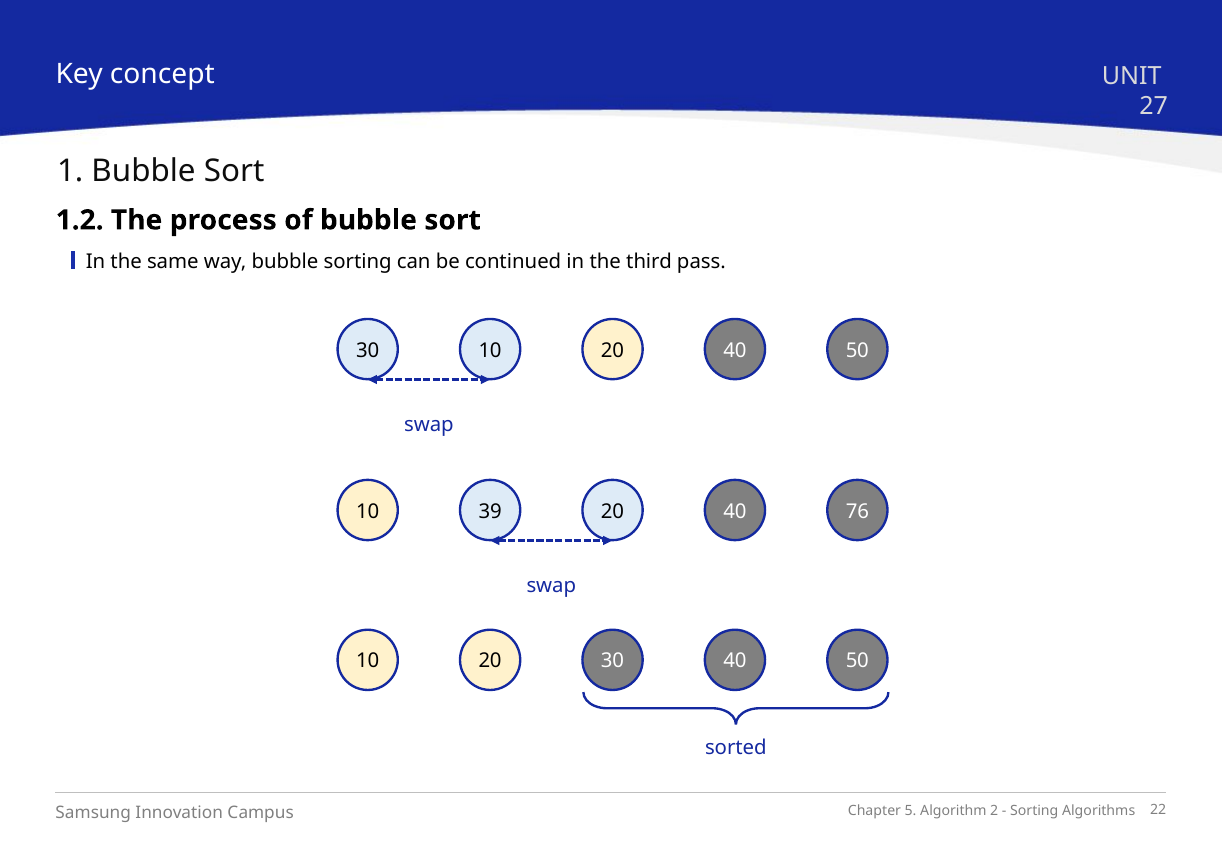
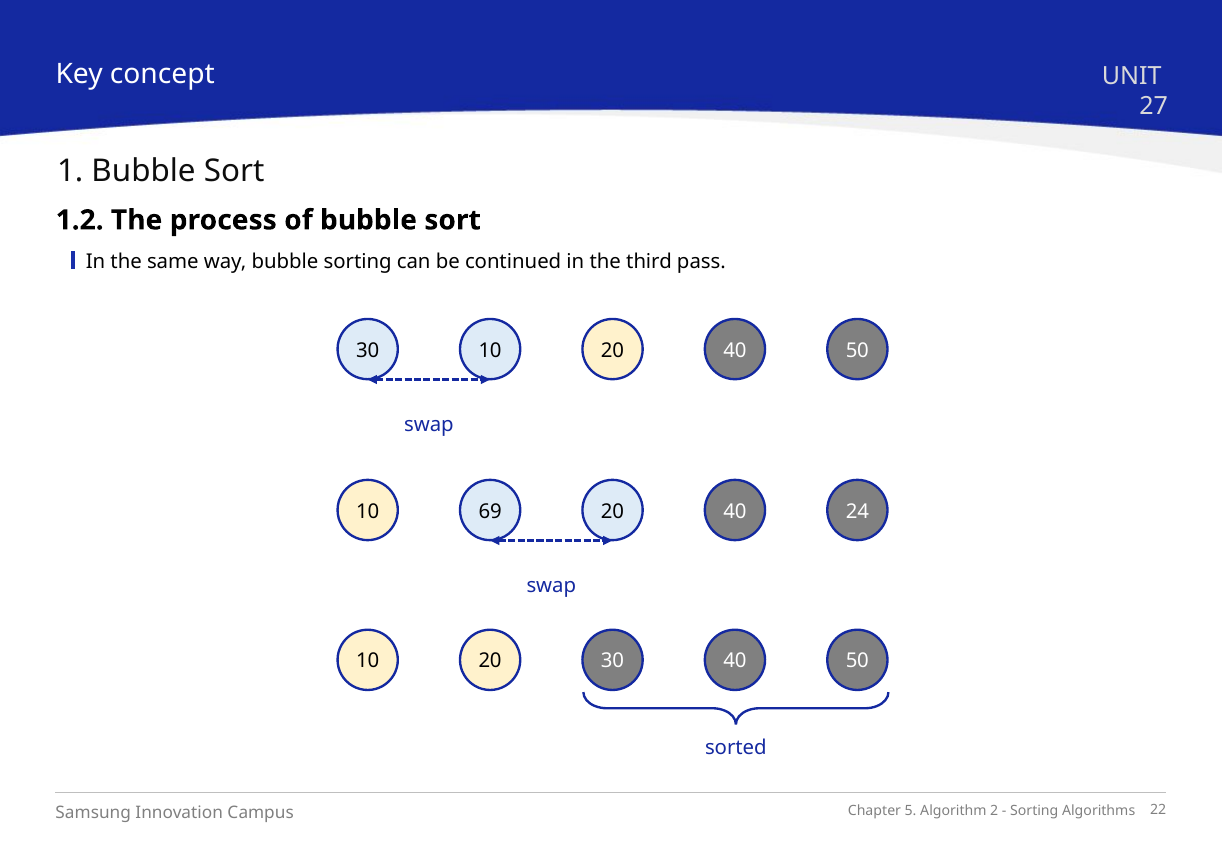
39: 39 -> 69 (490, 511)
76: 76 -> 24 (857, 511)
